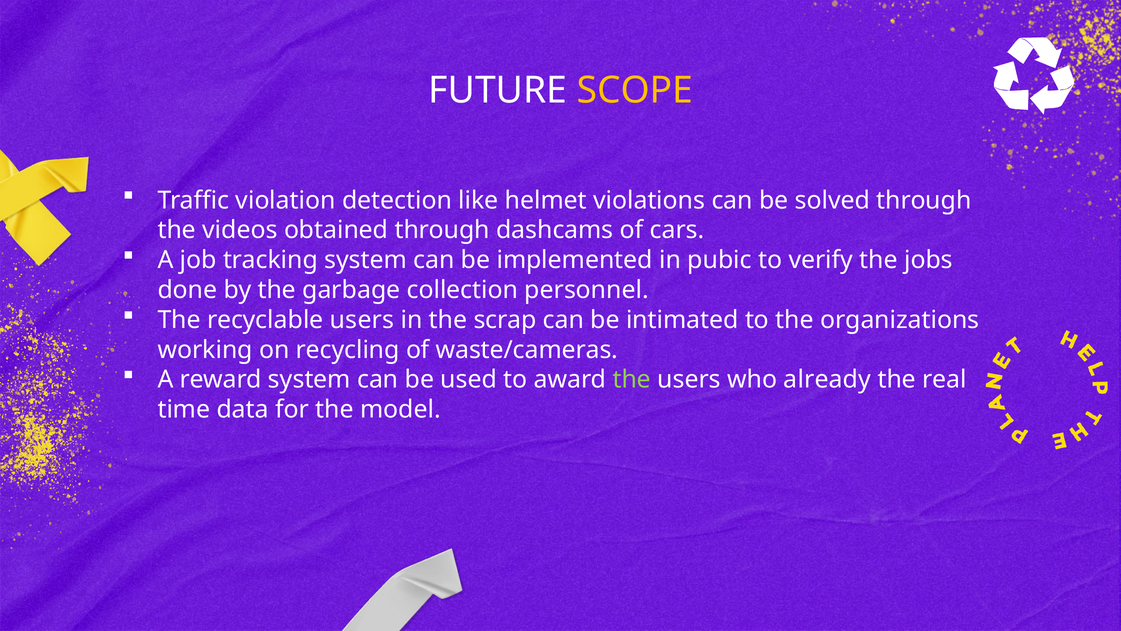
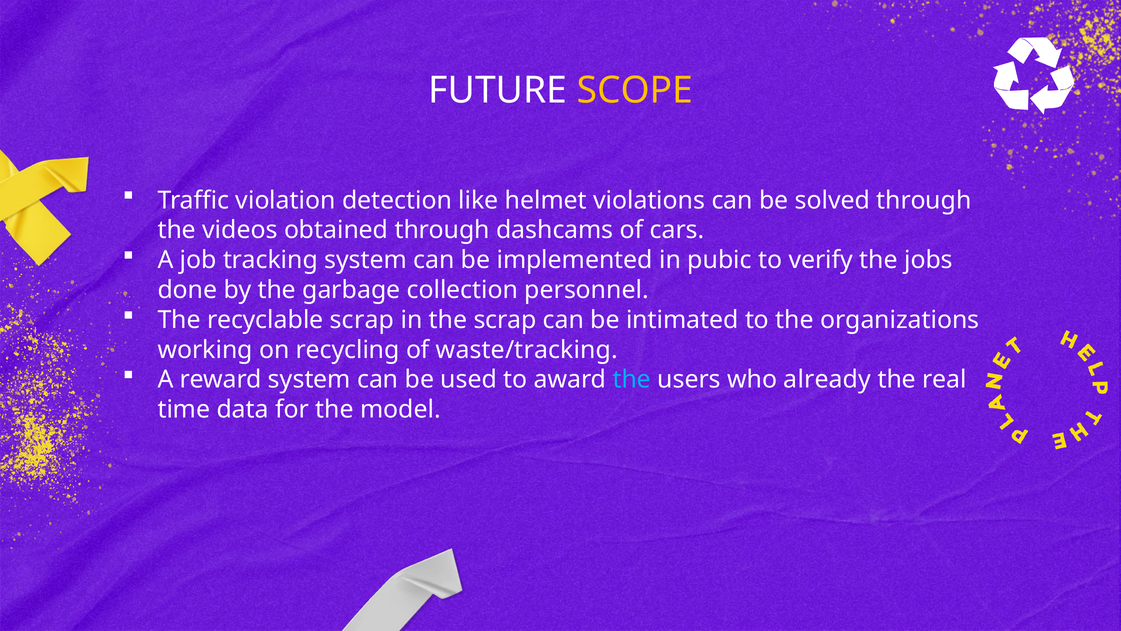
recyclable users: users -> scrap (362, 320)
waste/cameras: waste/cameras -> waste/tracking (527, 350)
the colour: light green -> light blue (632, 380)
